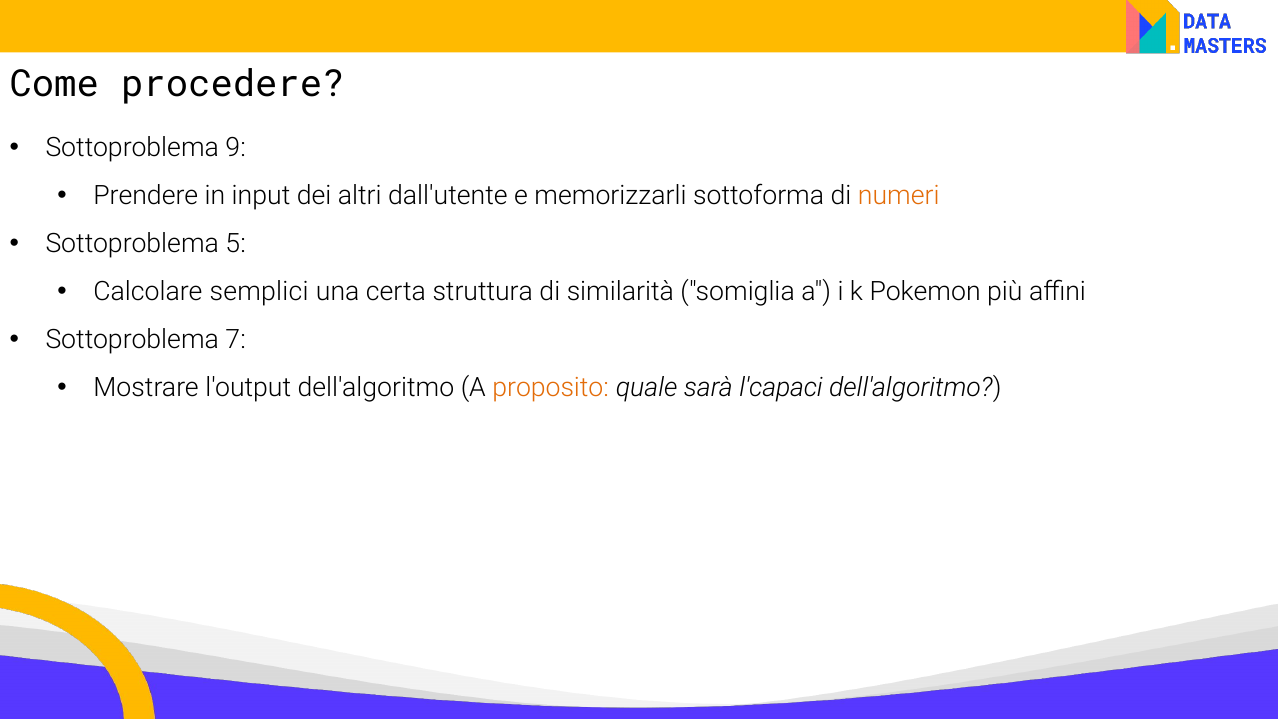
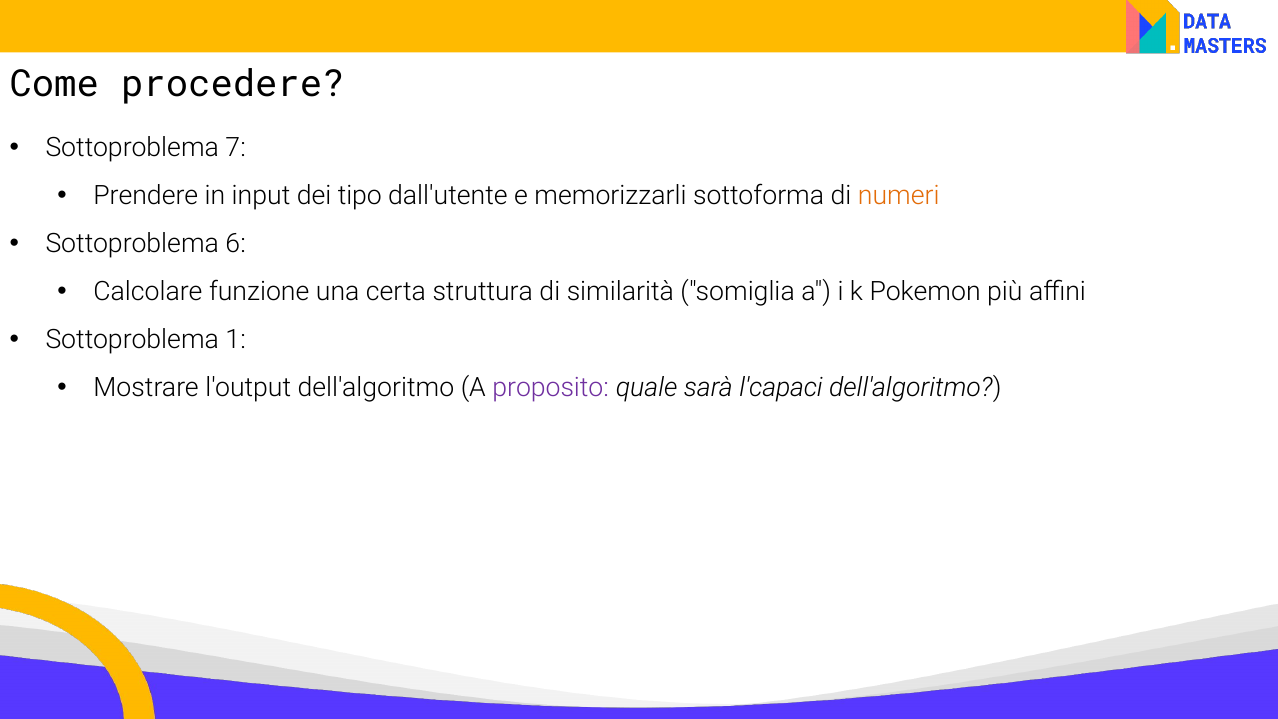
9: 9 -> 7 (236, 148)
altri: altri -> tipo (360, 196)
5: 5 -> 6 (236, 244)
semplici: semplici -> funzione (259, 292)
7: 7 -> 1 (236, 340)
proposito colour: orange -> purple (551, 388)
